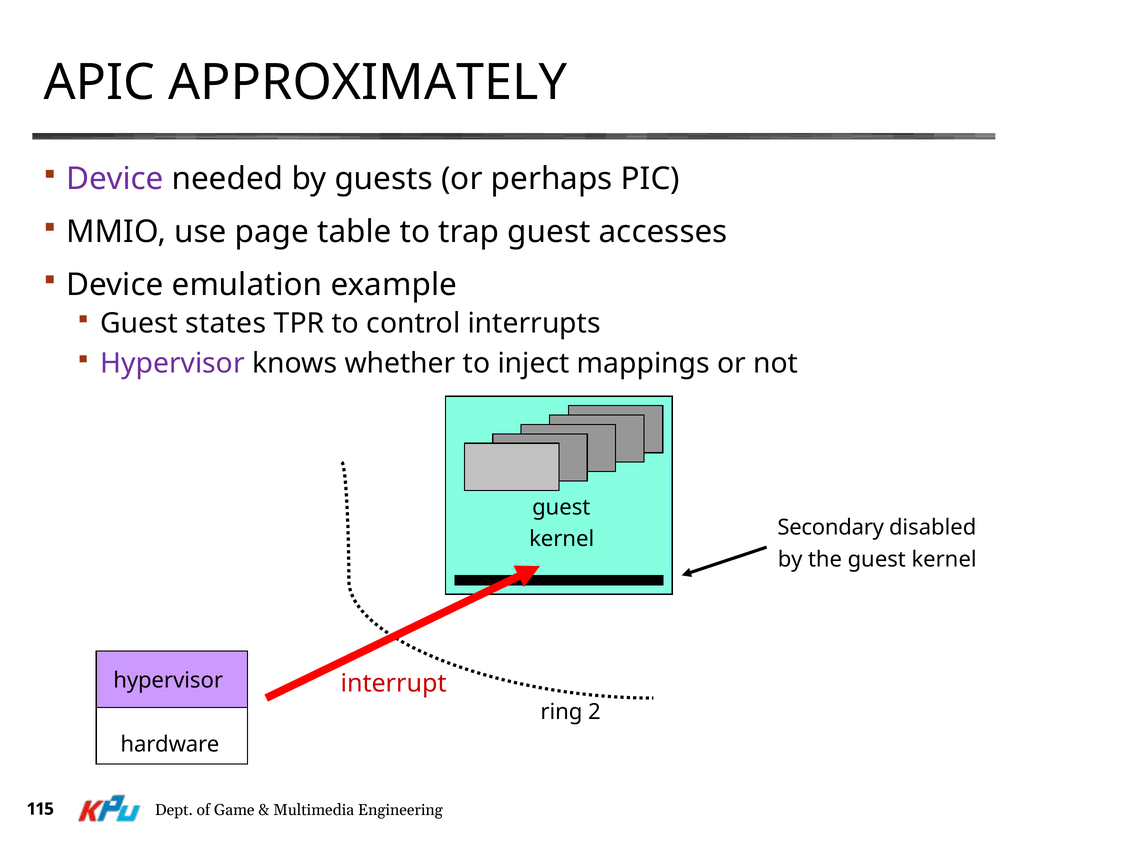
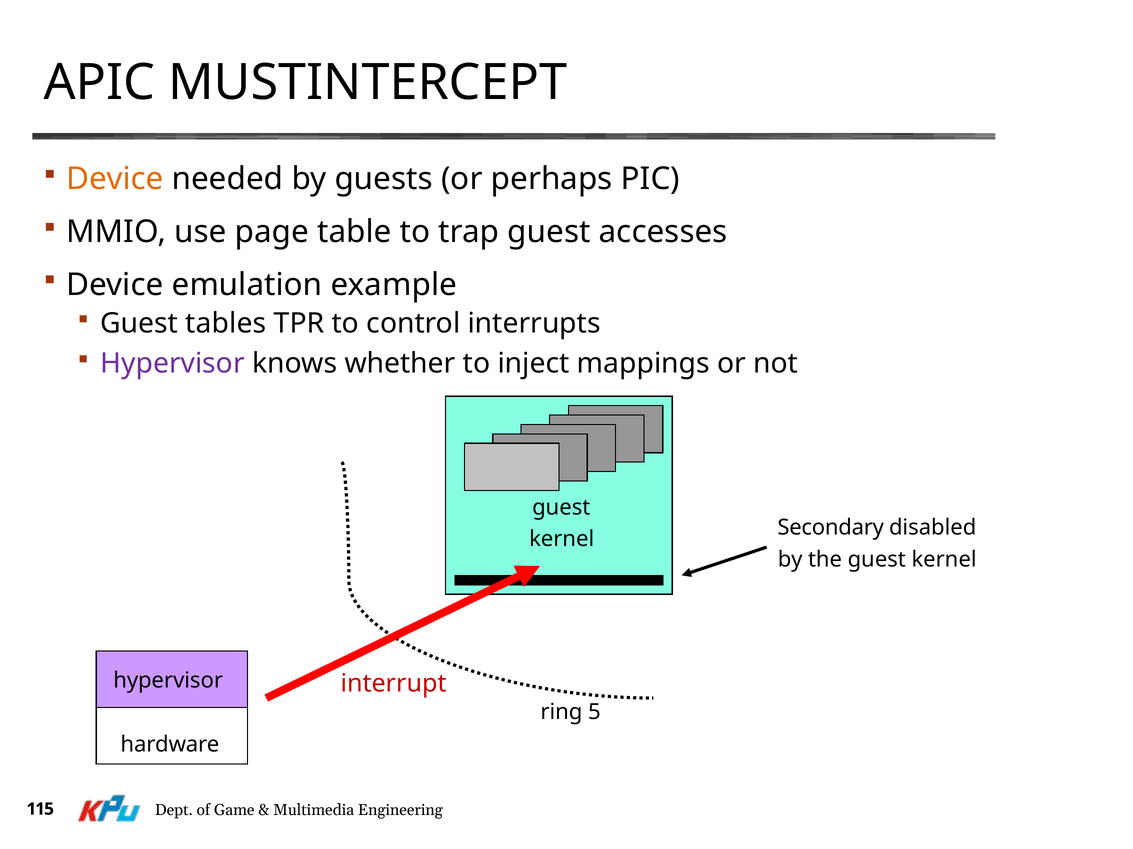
APPROXIMATELY: APPROXIMATELY -> MUSTINTERCEPT (368, 83)
Device colour: purple -> orange (115, 179)
states: states -> tables (226, 324)
2: 2 -> 5 (594, 712)
